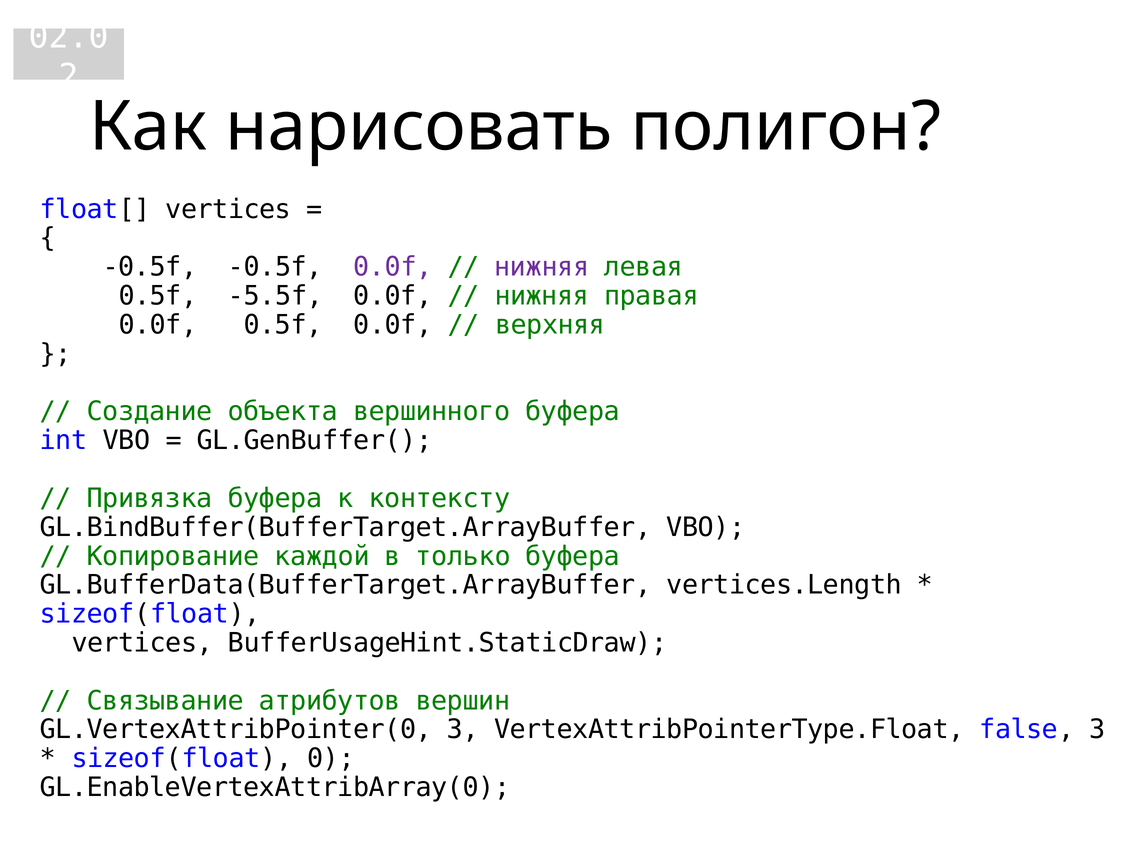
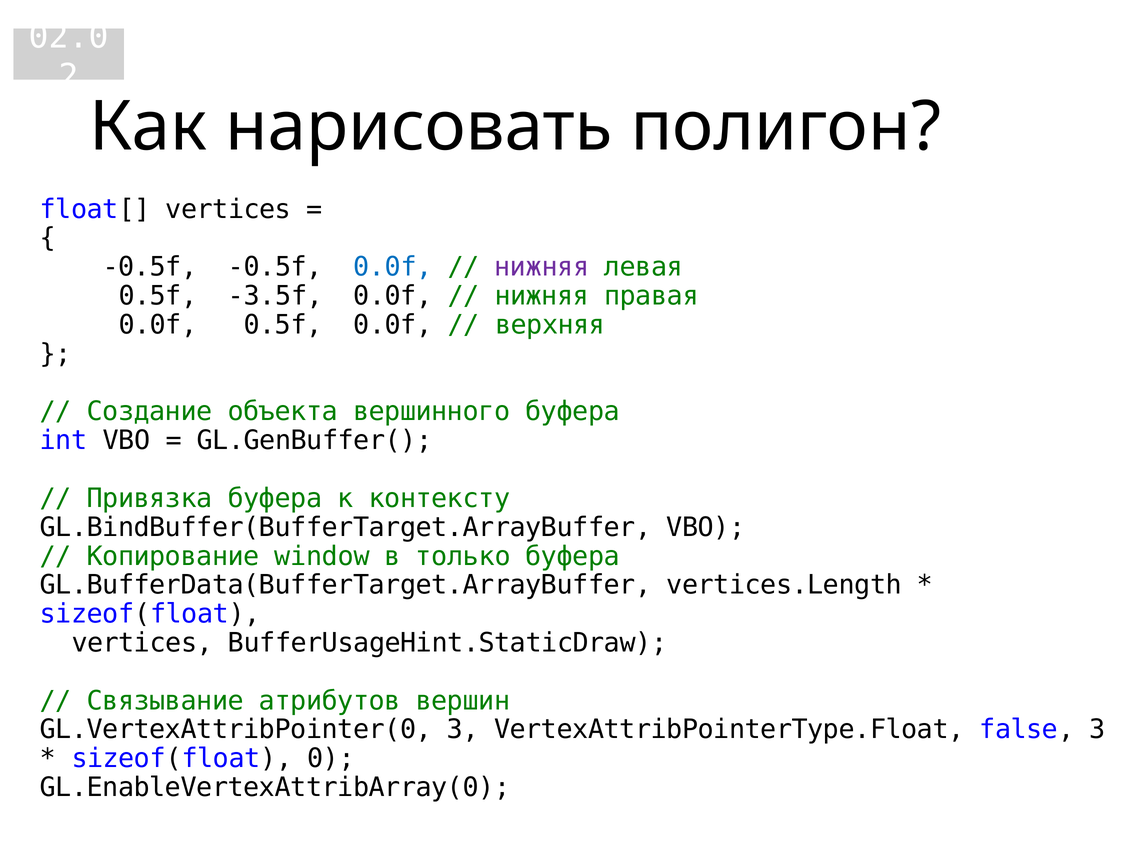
0.0f colour: purple -> blue (393, 267)
-5.5f: -5.5f -> -3.5f (275, 296)
каждой: каждой -> window (322, 556)
